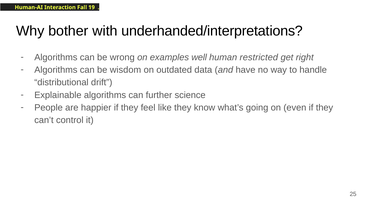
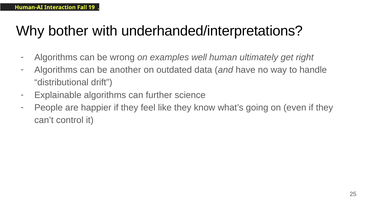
restricted: restricted -> ultimately (259, 57)
wisdom: wisdom -> another (125, 70)
